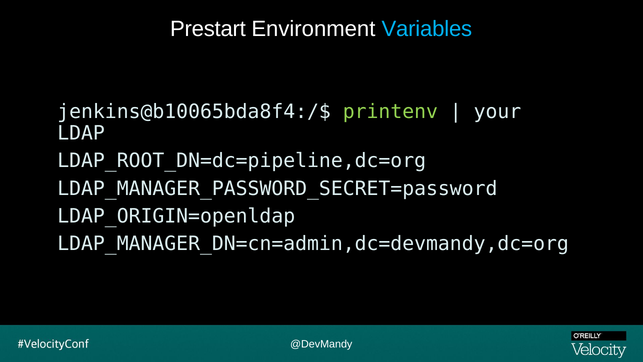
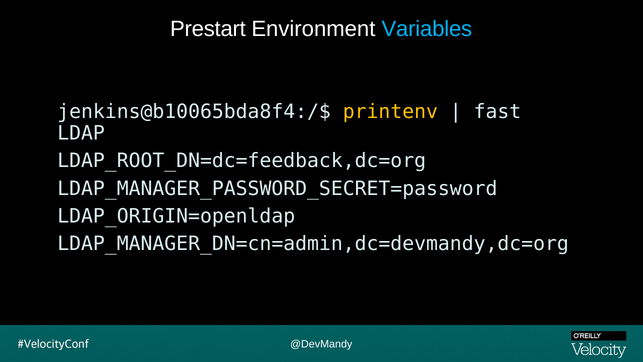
printenv colour: light green -> yellow (390, 112)
your: your -> fast (497, 112)
LDAP_ROOT_DN=dc=pipeline,dc=org: LDAP_ROOT_DN=dc=pipeline,dc=org -> LDAP_ROOT_DN=dc=feedback,dc=org (242, 161)
